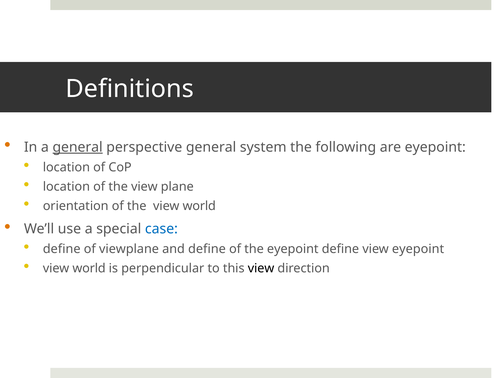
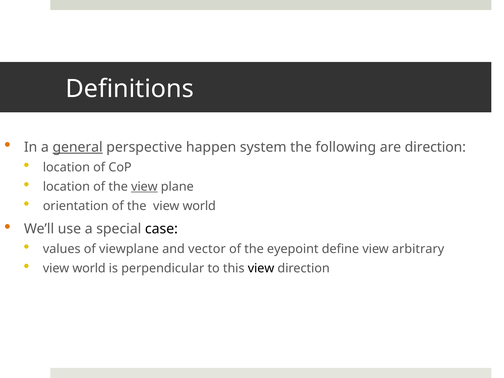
perspective general: general -> happen (211, 147)
are eyepoint: eyepoint -> direction (435, 147)
view underline: none -> present (144, 187)
case colour: blue -> black (161, 229)
define: define -> values (62, 249)
and define: define -> vector (207, 249)
view eyepoint: eyepoint -> arbitrary (418, 249)
